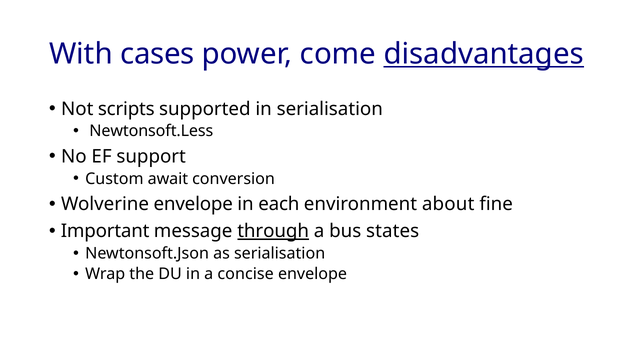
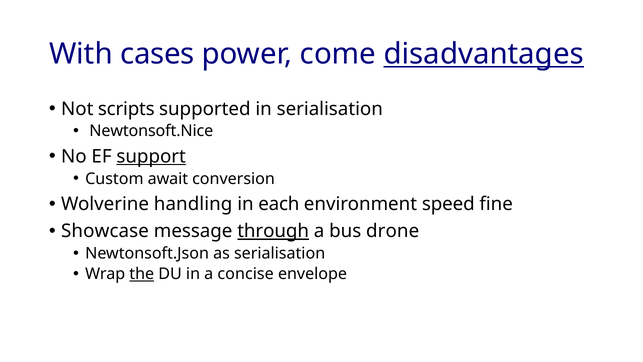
Newtonsoft.Less: Newtonsoft.Less -> Newtonsoft.Nice (151, 131)
support underline: none -> present (151, 156)
Wolverine envelope: envelope -> handling (193, 204)
about: about -> speed (448, 204)
Important: Important -> Showcase (105, 231)
states: states -> drone (393, 231)
the underline: none -> present (142, 274)
